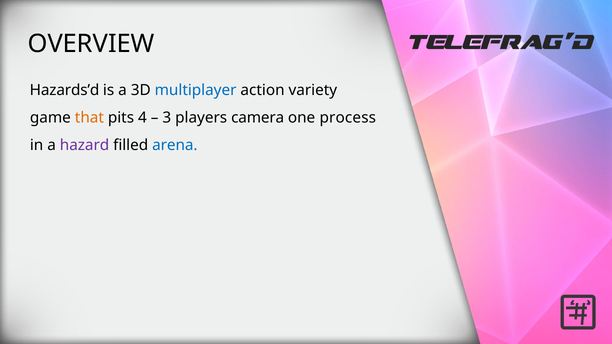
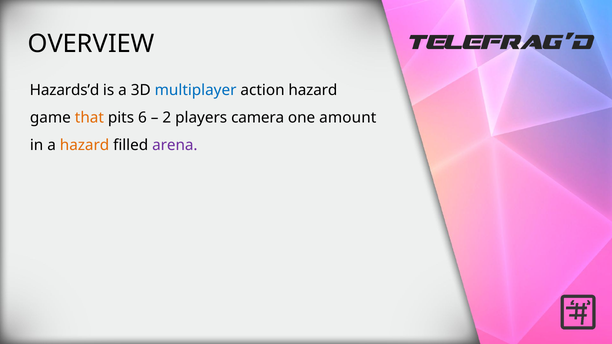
action variety: variety -> hazard (313, 90)
4: 4 -> 6 (142, 118)
3: 3 -> 2 (167, 118)
process: process -> amount (348, 118)
hazard colour: purple -> orange (85, 145)
arena colour: blue -> purple (175, 145)
